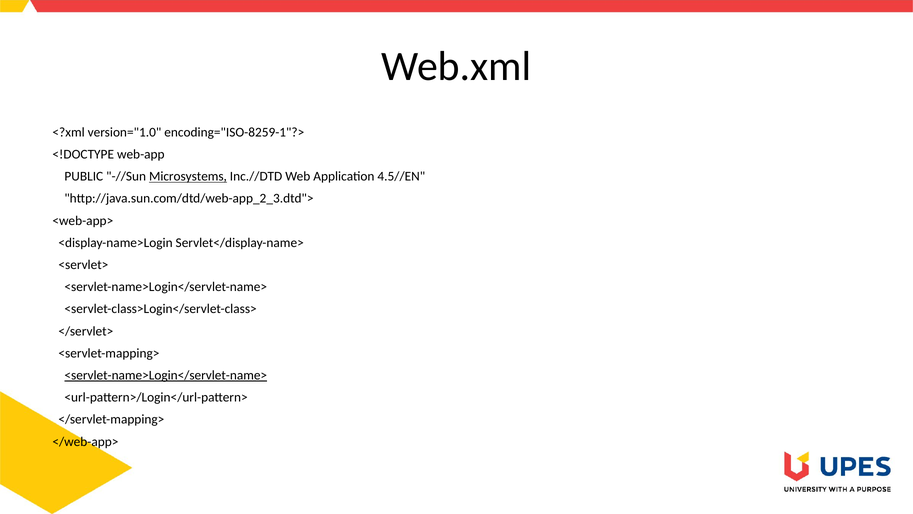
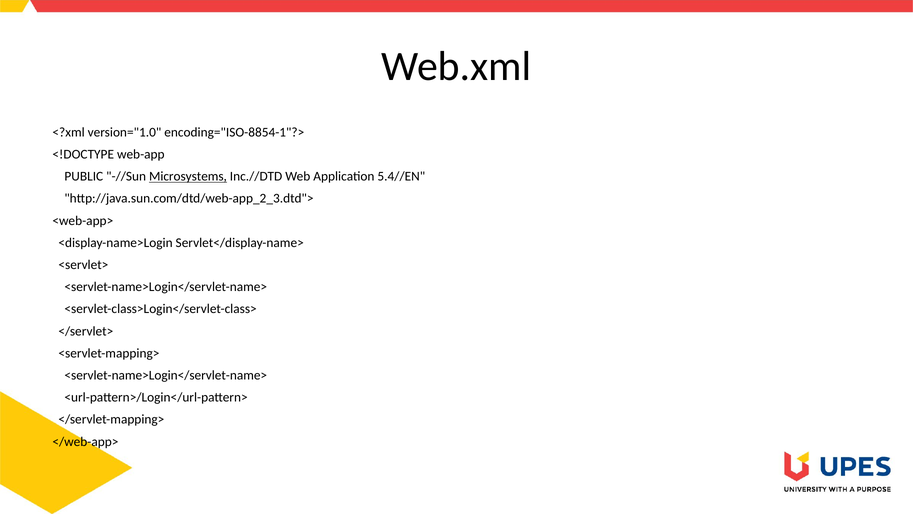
encoding="ISO-8259-1"?>: encoding="ISO-8259-1"?> -> encoding="ISO-8854-1"?> (234, 132)
4.5//EN: 4.5//EN -> 5.4//EN (401, 176)
<servlet-name>Login</servlet-name> underline: present -> none (166, 375)
